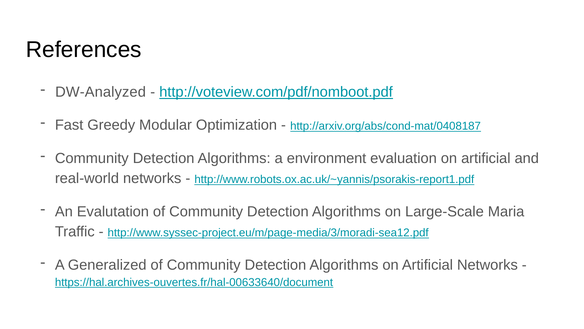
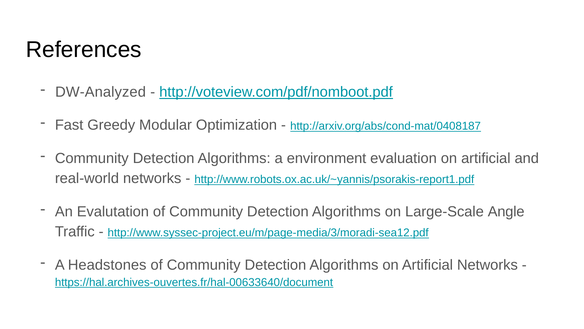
Maria: Maria -> Angle (506, 211)
Generalized: Generalized -> Headstones (107, 265)
